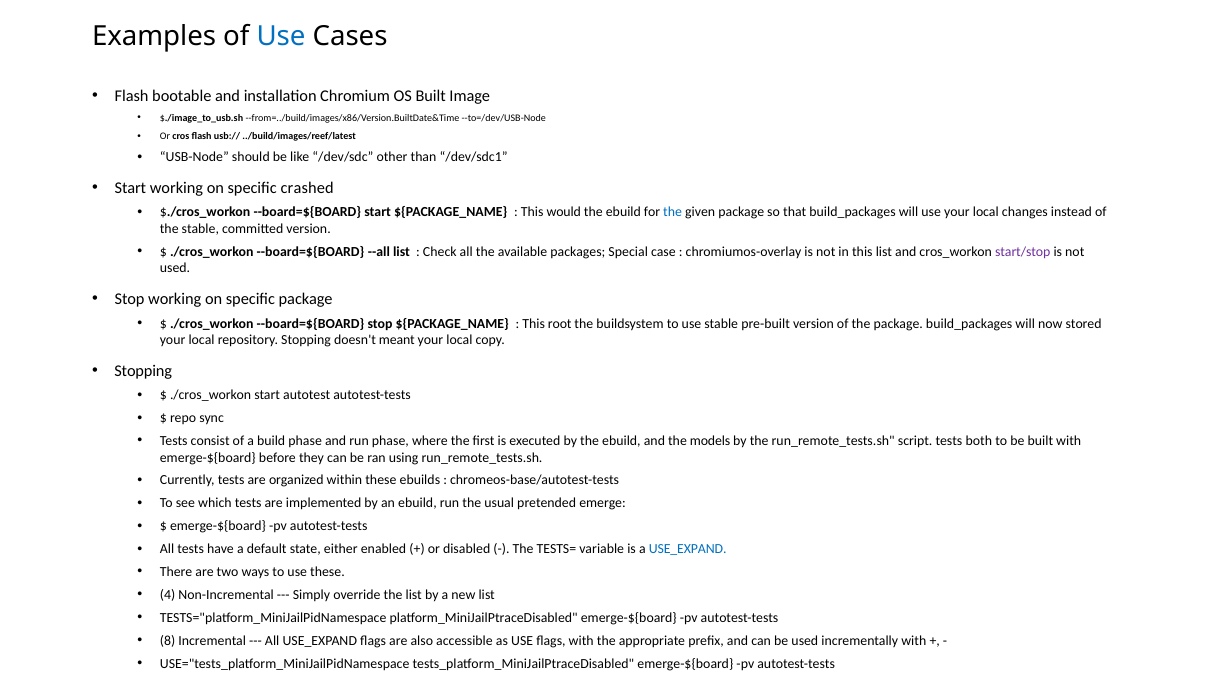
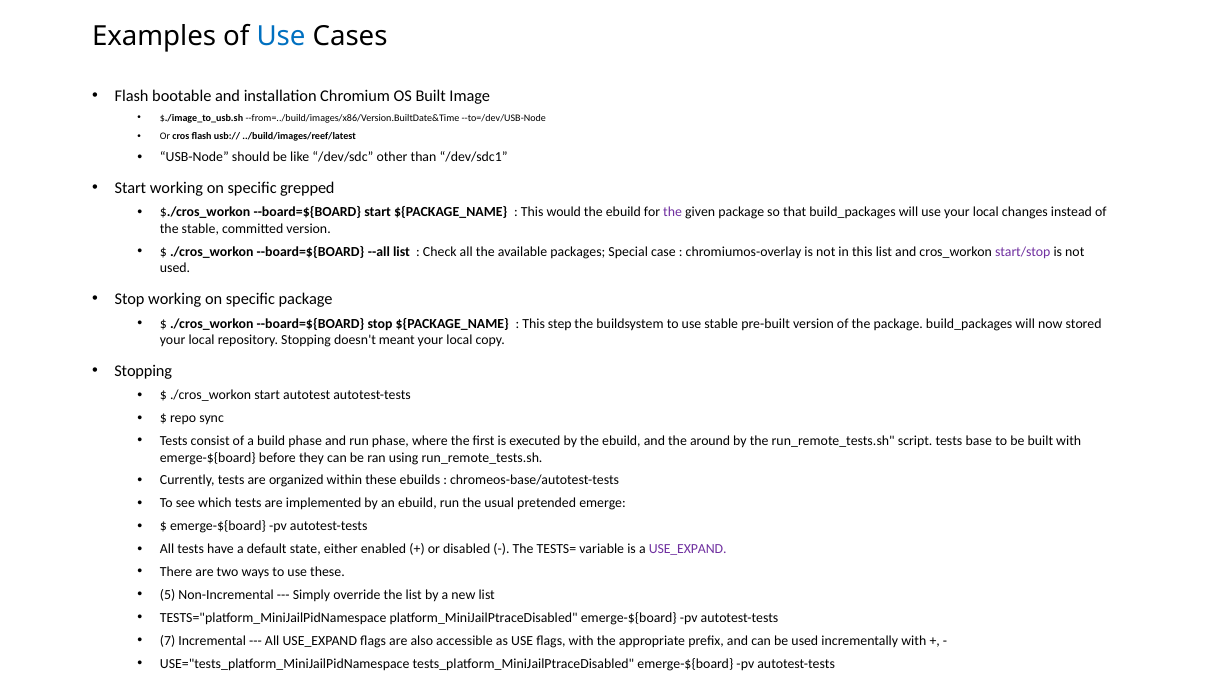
crashed: crashed -> grepped (307, 188)
the colour: blue -> purple (673, 212)
root: root -> step (560, 323)
models: models -> around (710, 441)
both: both -> base (979, 441)
USE_EXPAND colour: blue -> purple (688, 549)
4: 4 -> 5 (168, 595)
8: 8 -> 7 (168, 641)
